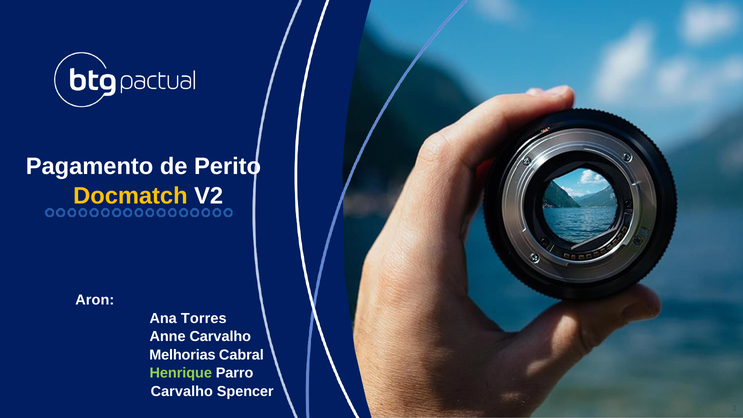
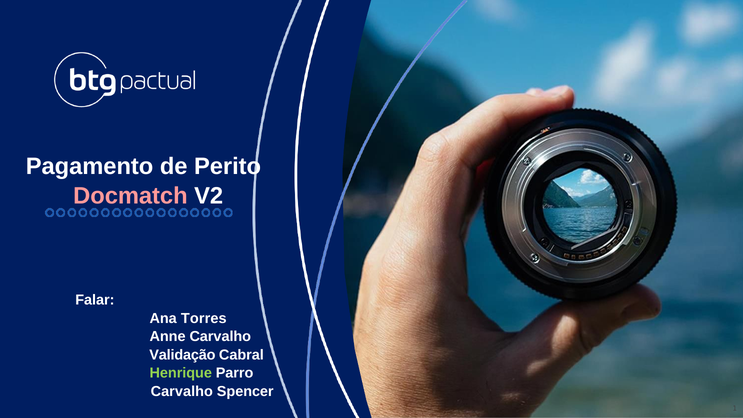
Docmatch colour: yellow -> pink (130, 196)
Aron: Aron -> Falar (95, 300)
Melhorias: Melhorias -> Validação (182, 355)
